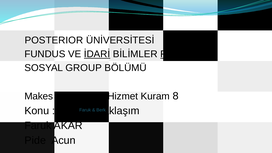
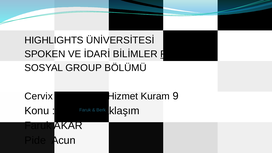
POSTERIOR: POSTERIOR -> HIGHLIGHTS (54, 40)
FUNDUS: FUNDUS -> SPOKEN (45, 54)
İDARİ underline: present -> none (97, 54)
Makes: Makes -> Cervix (39, 96)
8: 8 -> 9 (176, 96)
